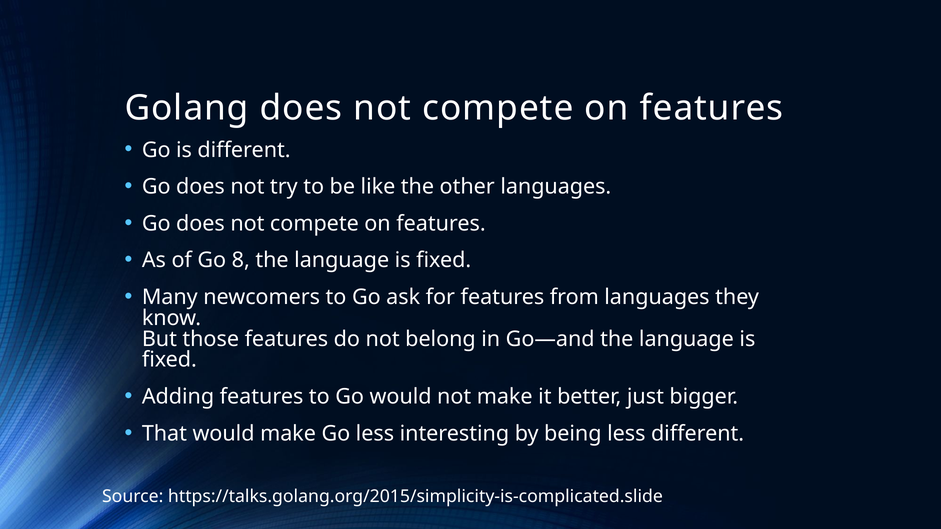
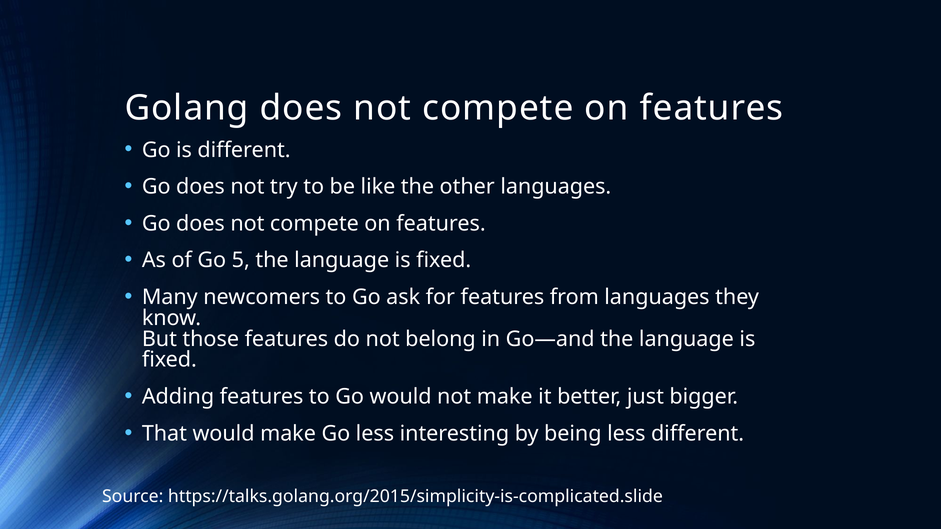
8: 8 -> 5 (241, 260)
